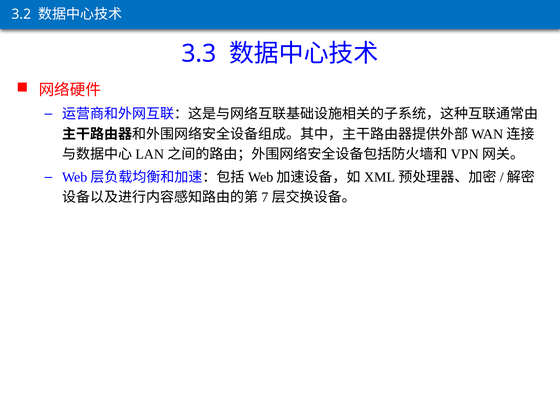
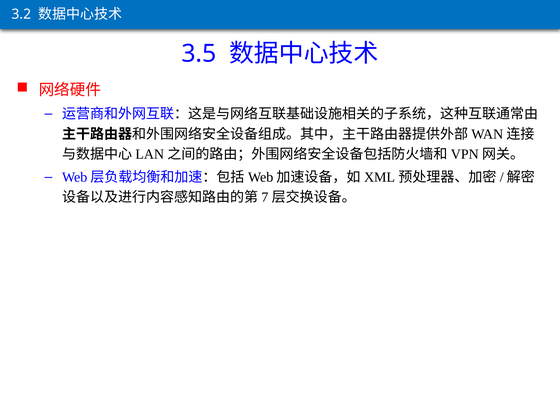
3.3: 3.3 -> 3.5 (199, 54)
